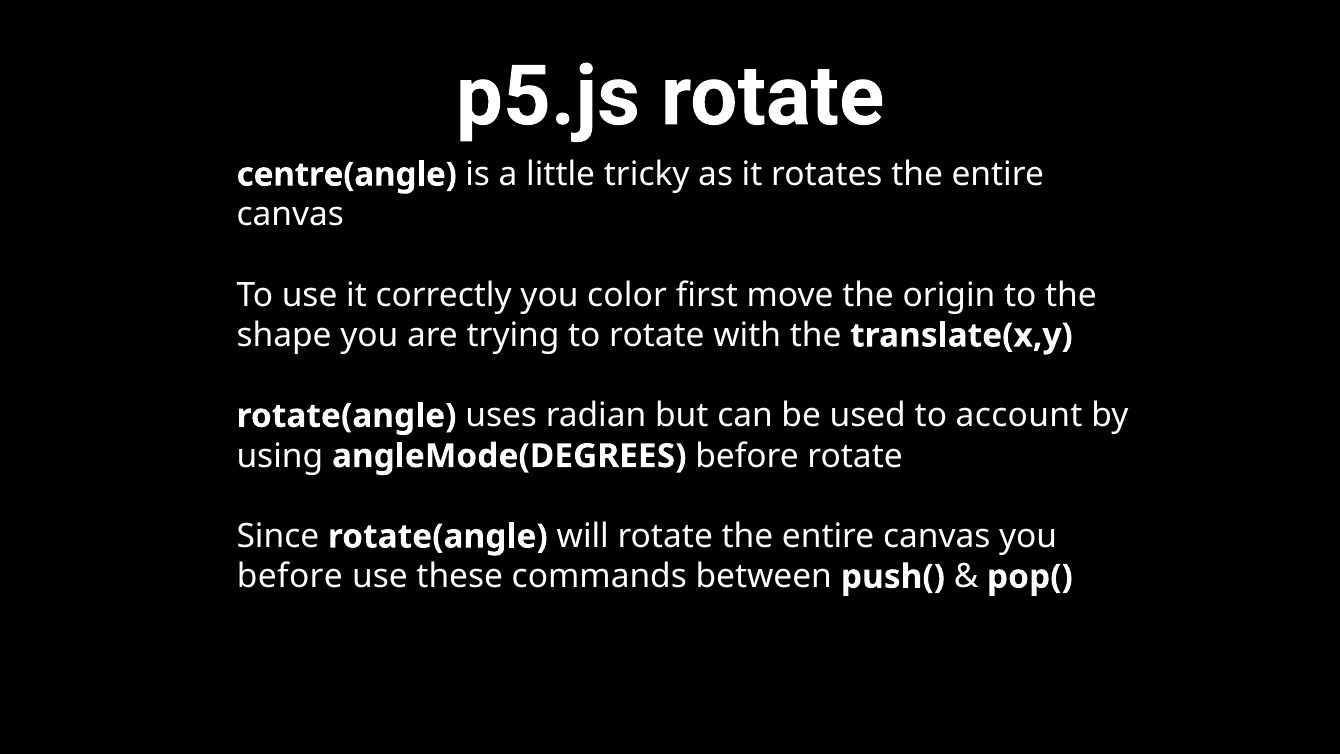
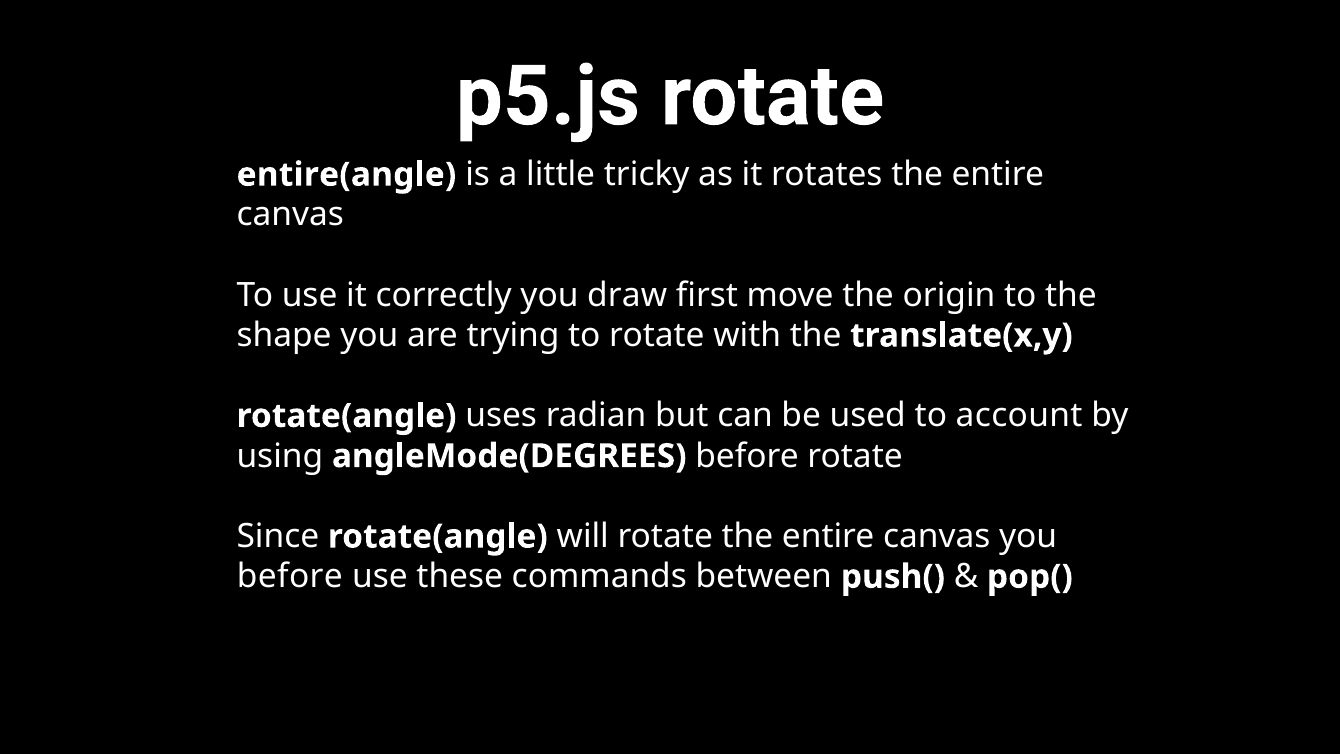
centre(angle: centre(angle -> entire(angle (346, 175)
color: color -> draw (627, 295)
